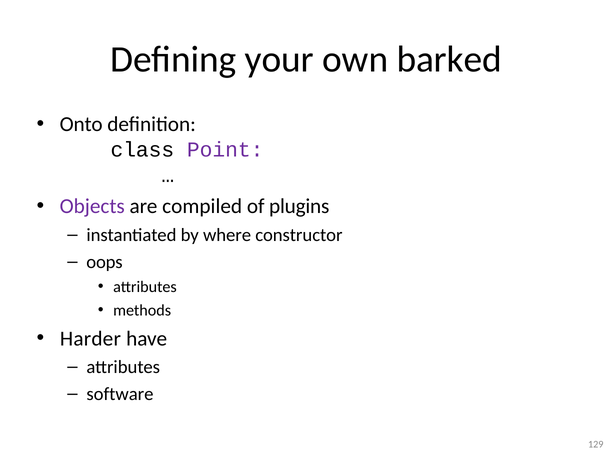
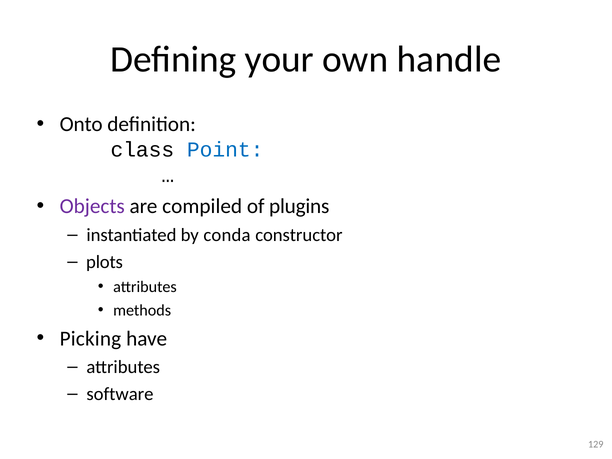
barked: barked -> handle (449, 59)
Point colour: purple -> blue (225, 150)
where: where -> conda (227, 235)
oops: oops -> plots (105, 262)
Harder: Harder -> Picking (90, 339)
